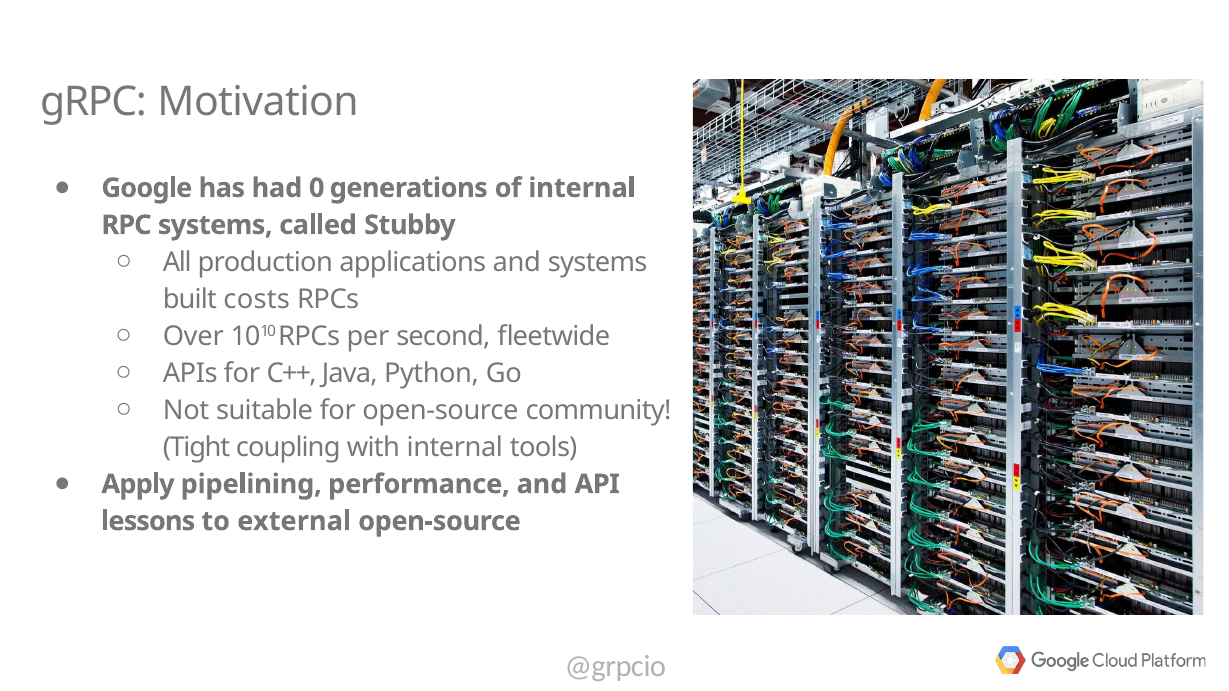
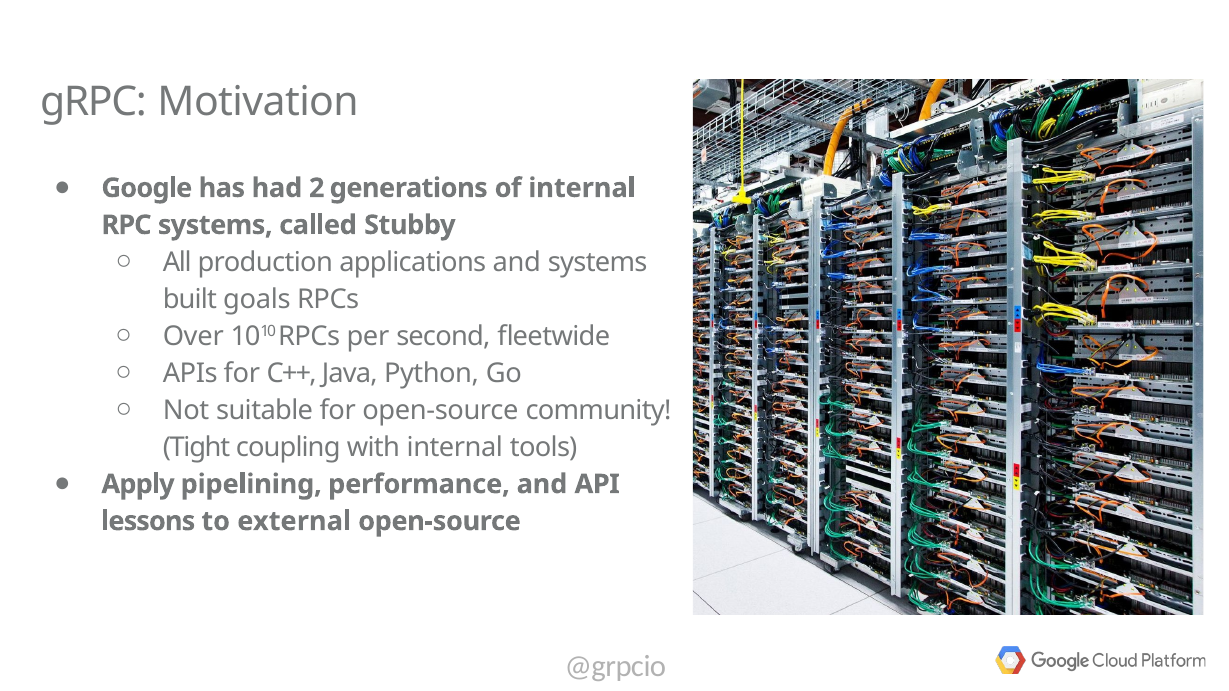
0: 0 -> 2 (317, 188)
costs: costs -> goals (257, 299)
